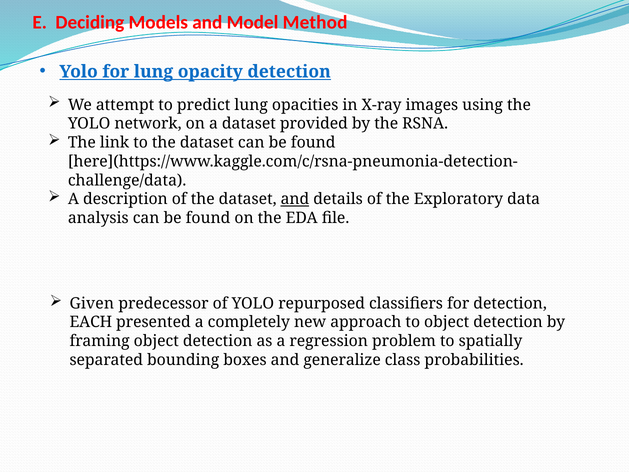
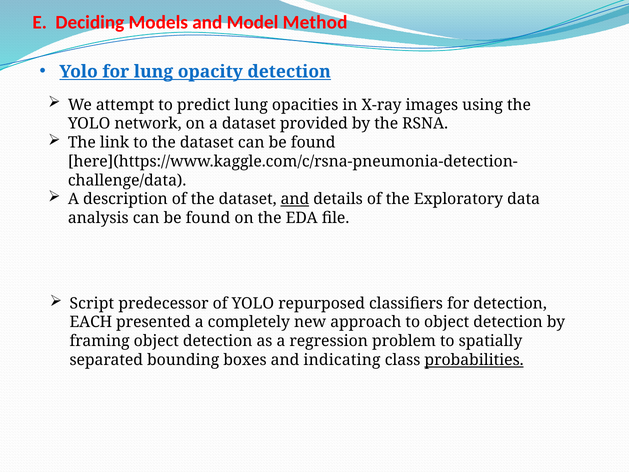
Given: Given -> Script (92, 303)
generalize: generalize -> indicating (342, 360)
probabilities underline: none -> present (474, 360)
